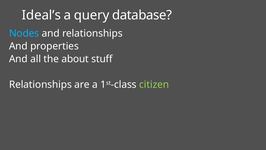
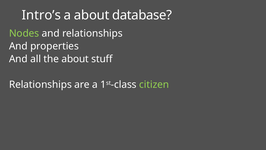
Ideal’s: Ideal’s -> Intro’s (41, 15)
a query: query -> about (92, 15)
Nodes colour: light blue -> light green (24, 33)
